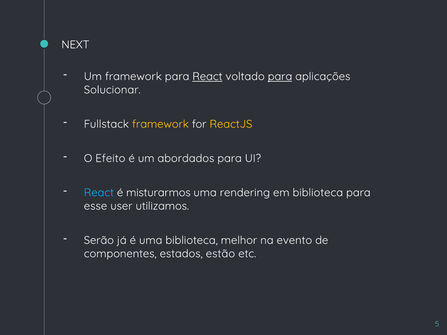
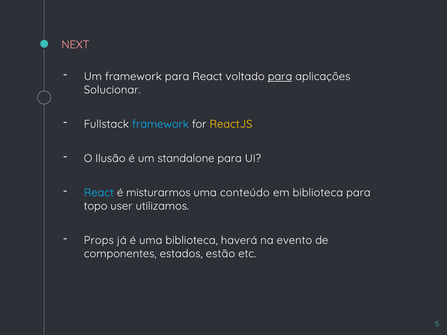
NEXT colour: white -> pink (75, 45)
React underline: present -> none (207, 76)
framework colour: yellow -> light blue (160, 124)
Efeito: Efeito -> Ilusão (110, 158)
abordados: abordados -> standalone (186, 158)
rendering: rendering -> conteúdo (245, 193)
esse: esse -> topo (96, 206)
Serão: Serão -> Props (99, 240)
melhor: melhor -> haverá (239, 240)
